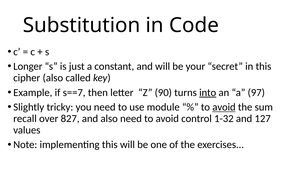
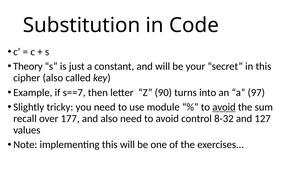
Longer: Longer -> Theory (28, 66)
into underline: present -> none (208, 92)
827: 827 -> 177 (70, 118)
1-32: 1-32 -> 8-32 (224, 118)
